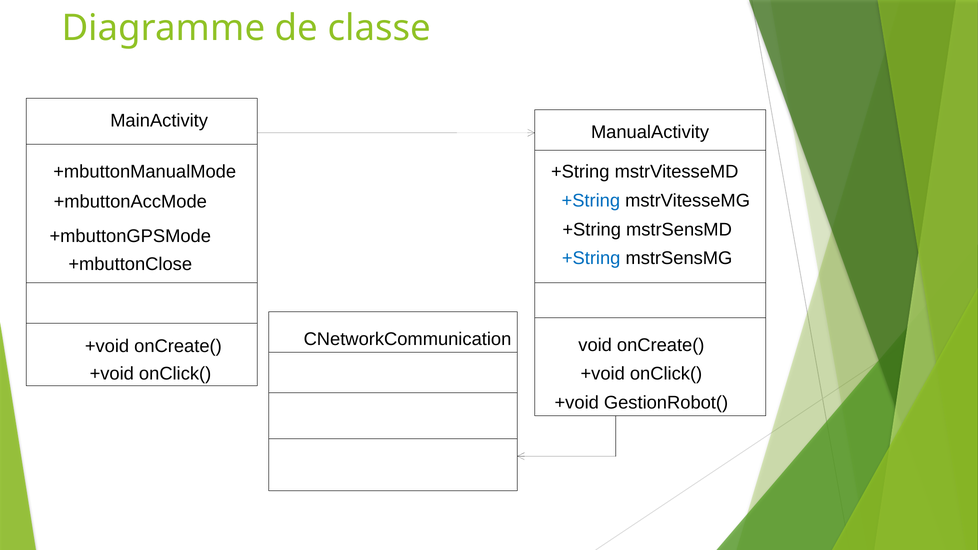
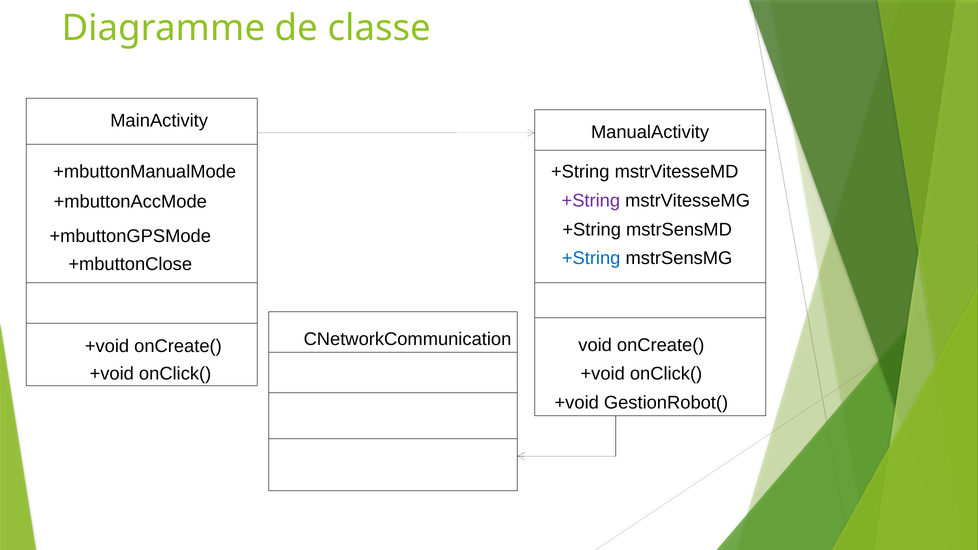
+String colour: blue -> purple (591, 201)
